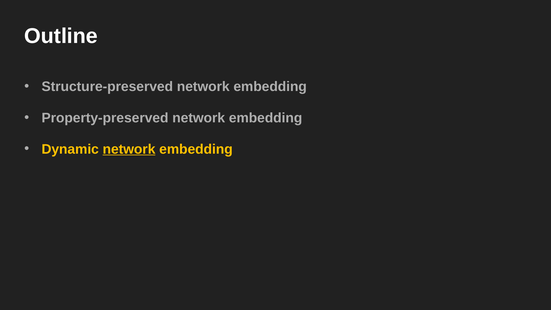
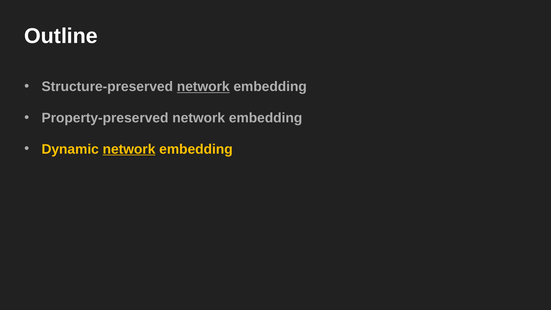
network underline: none -> present (203, 87)
